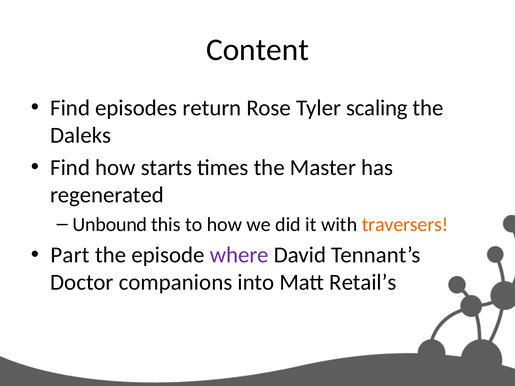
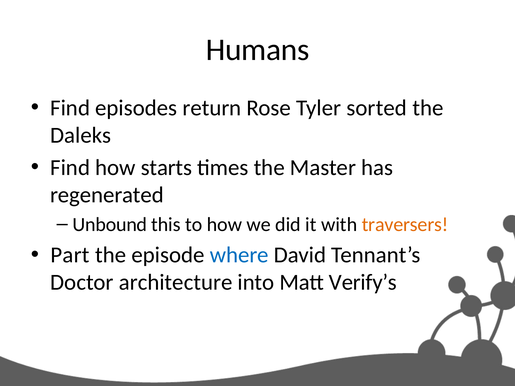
Content: Content -> Humans (258, 50)
scaling: scaling -> sorted (377, 108)
where colour: purple -> blue (239, 255)
companions: companions -> architecture (176, 283)
Retail’s: Retail’s -> Verify’s (363, 283)
